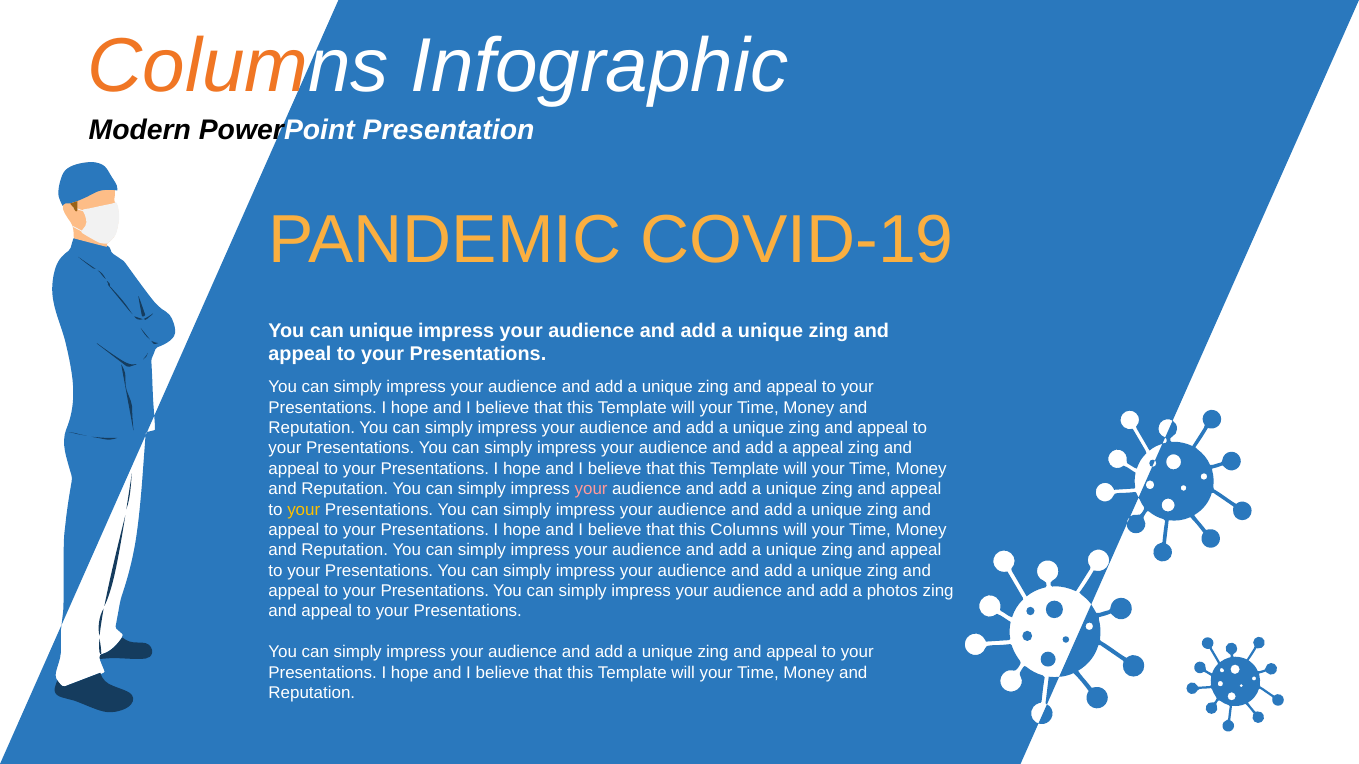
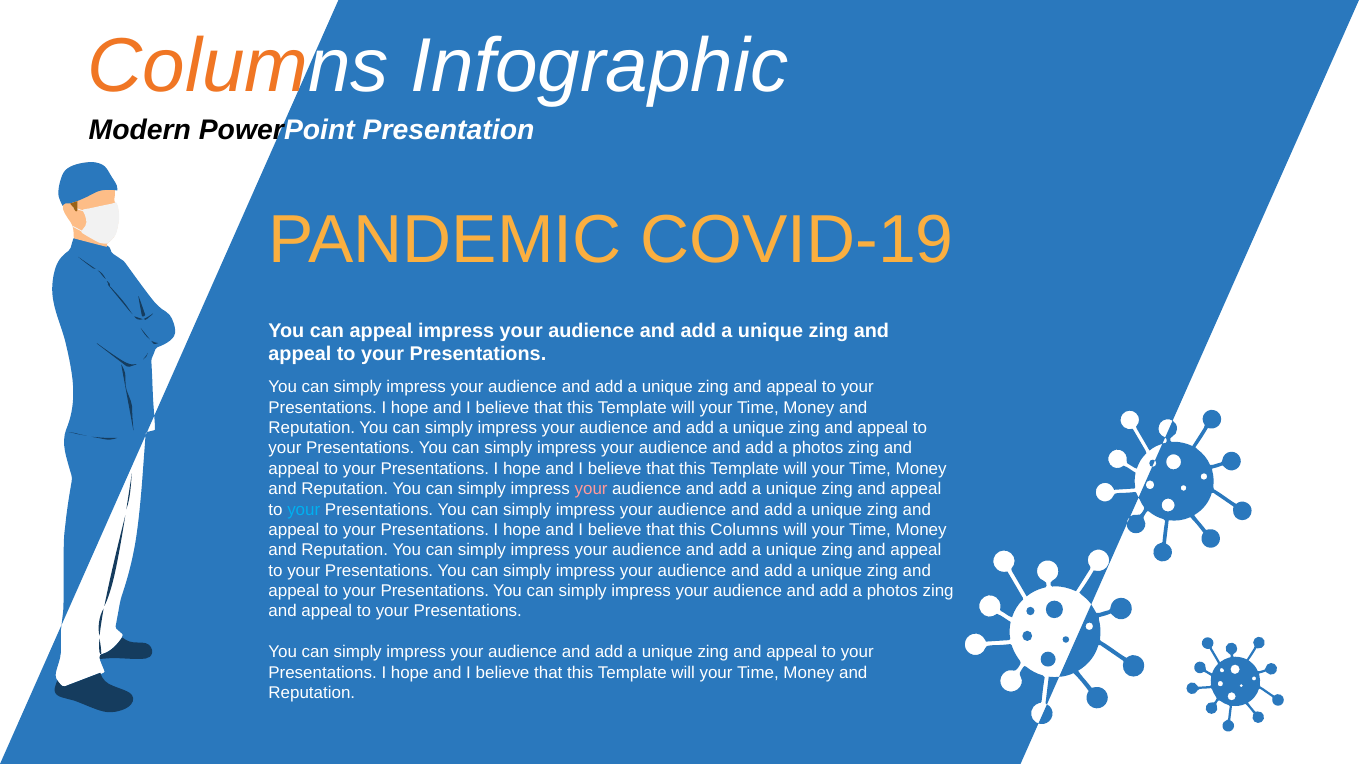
can unique: unique -> appeal (381, 331)
appeal: appeal -> photos (818, 449)
your colour: yellow -> light blue (304, 510)
